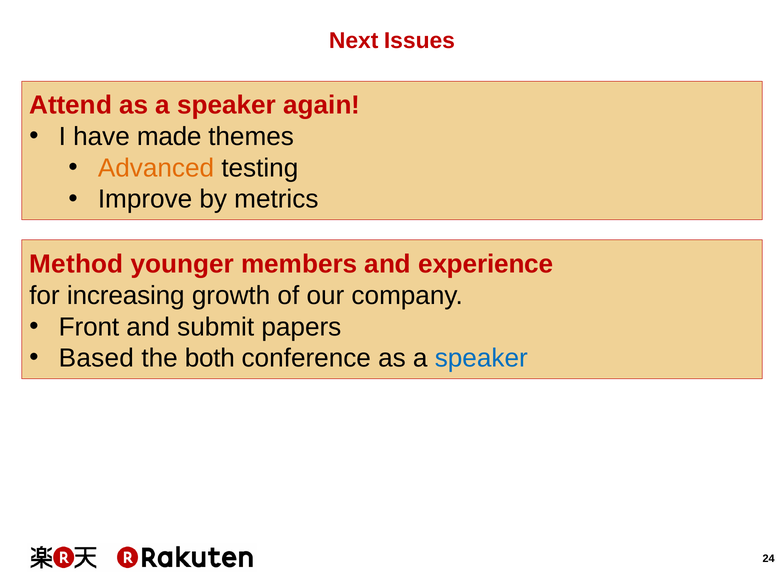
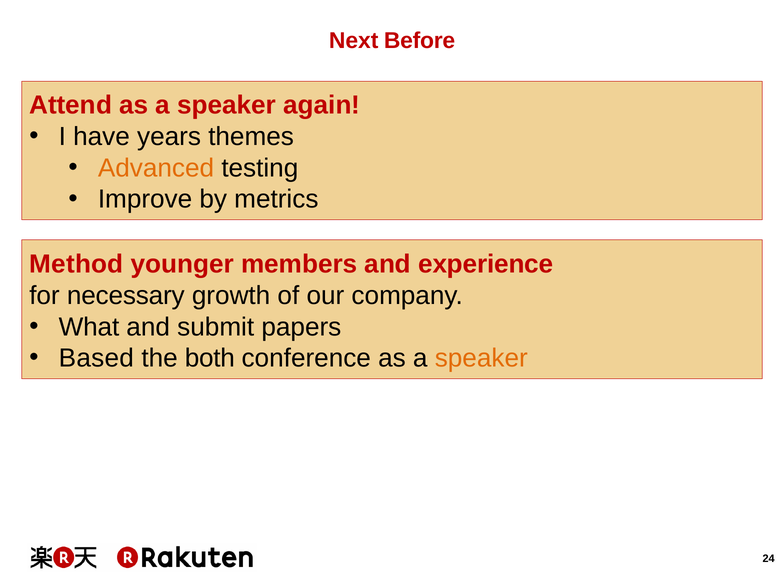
Issues: Issues -> Before (420, 41)
made: made -> years (169, 137)
increasing: increasing -> necessary (126, 296)
Front: Front -> What (89, 327)
speaker colour: blue -> orange (481, 358)
